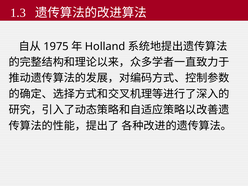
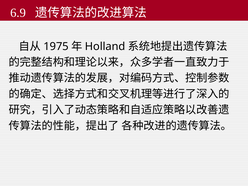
1.3: 1.3 -> 6.9 (18, 13)
